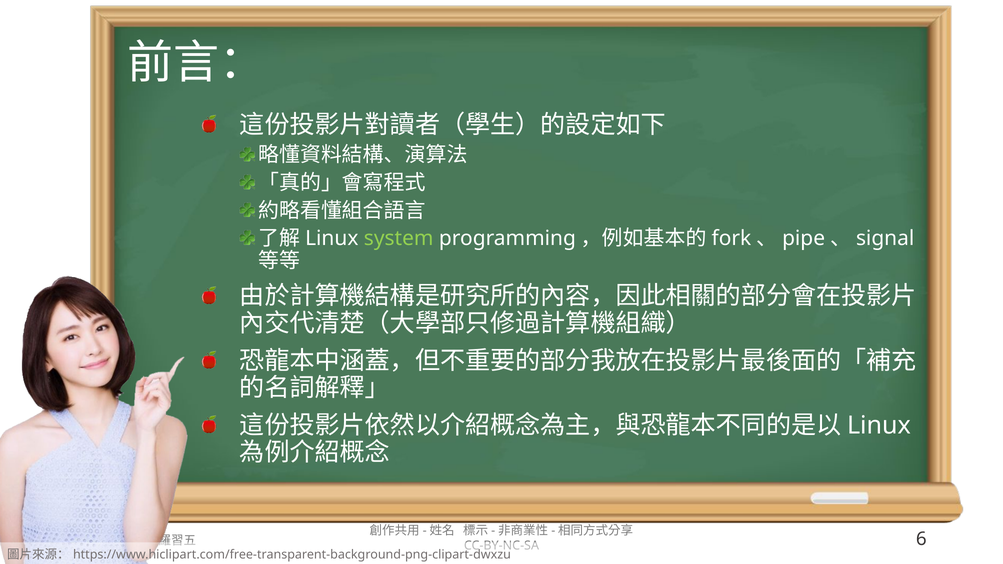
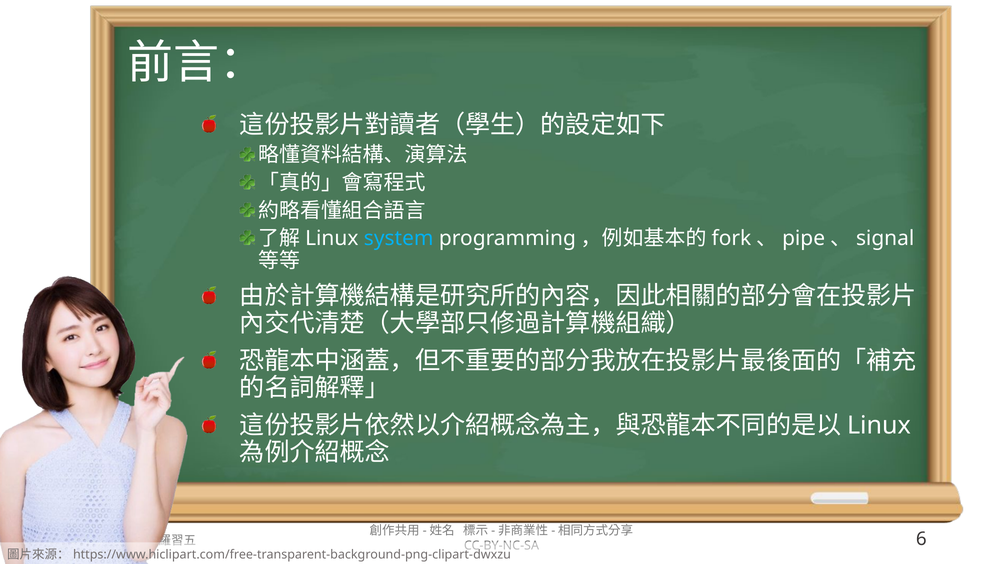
system colour: light green -> light blue (399, 238)
